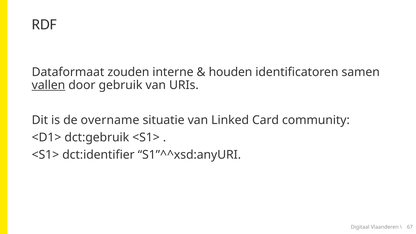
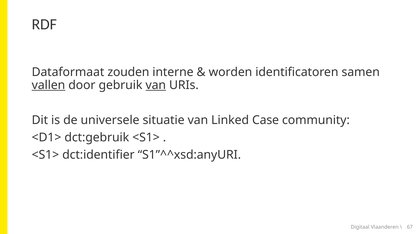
houden: houden -> worden (230, 72)
van underline: none -> present (156, 85)
overname: overname -> universele (110, 120)
Card: Card -> Case (266, 120)
